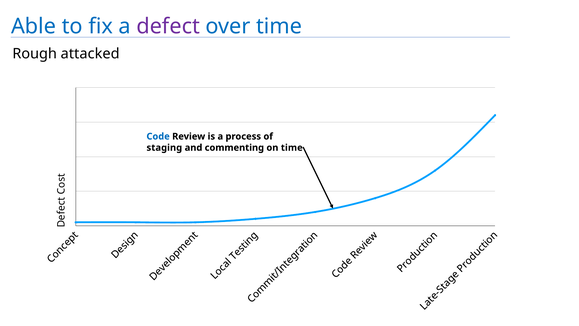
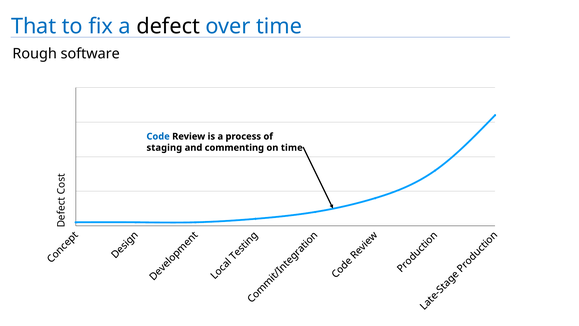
Able: Able -> That (34, 26)
defect colour: purple -> black (168, 26)
attacked: attacked -> software (90, 54)
